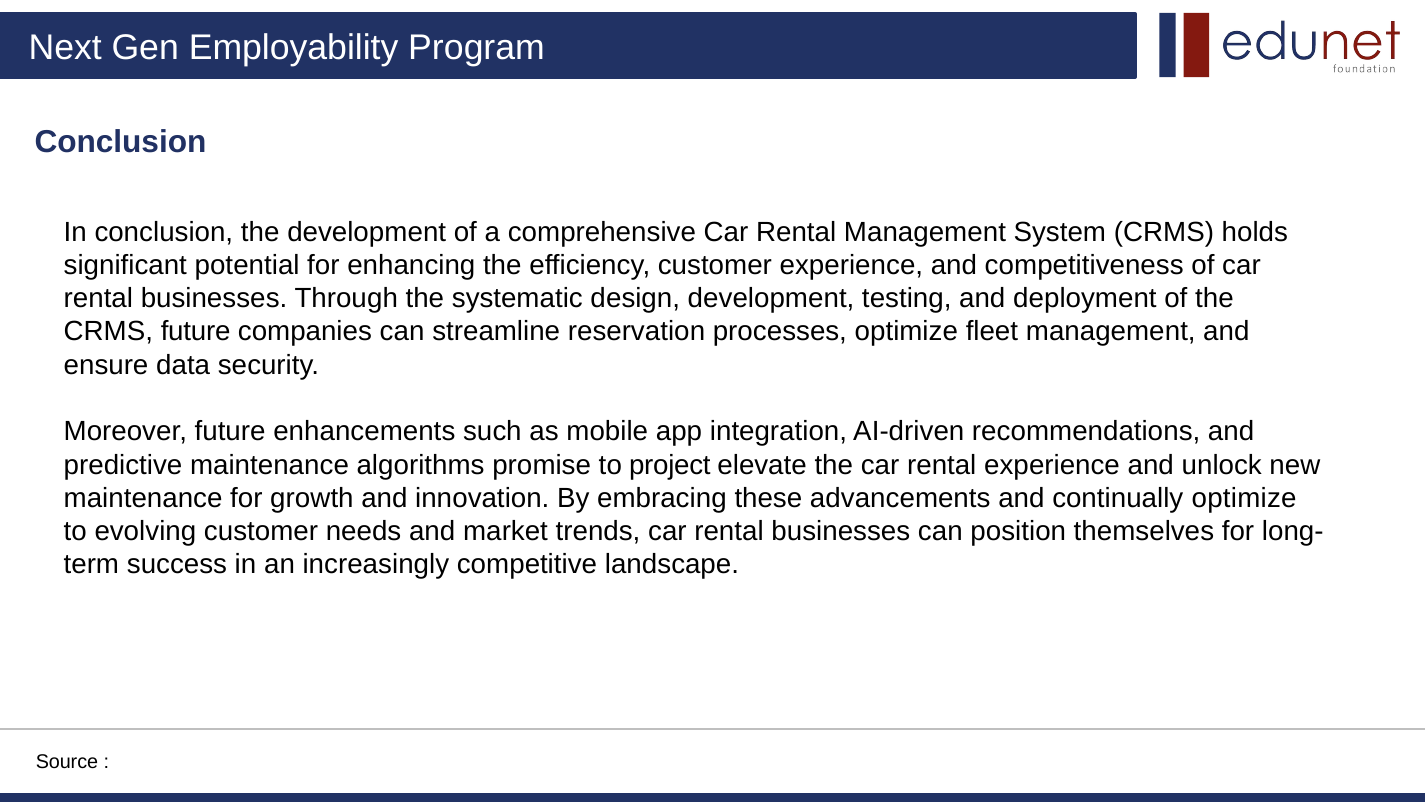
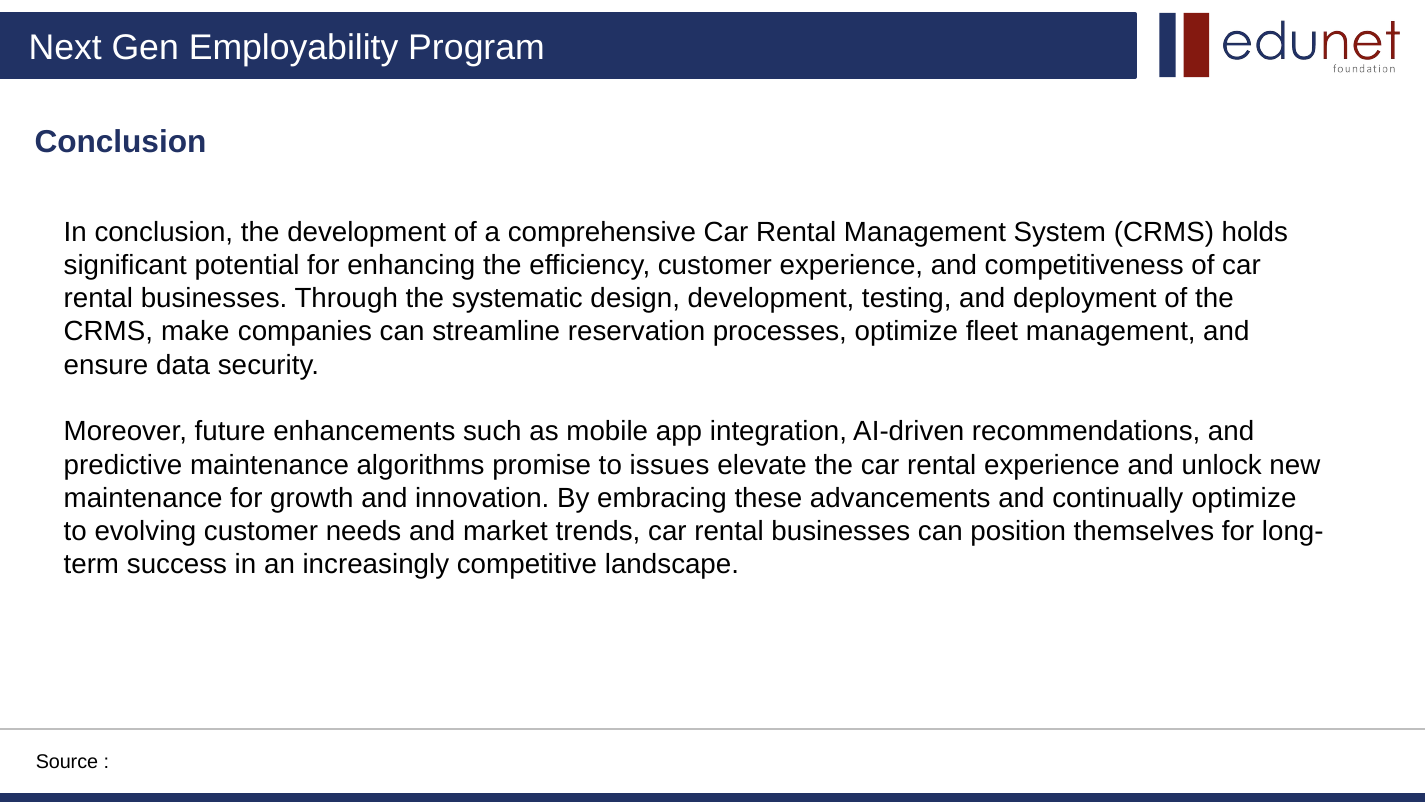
CRMS future: future -> make (195, 332)
project: project -> issues (670, 465)
